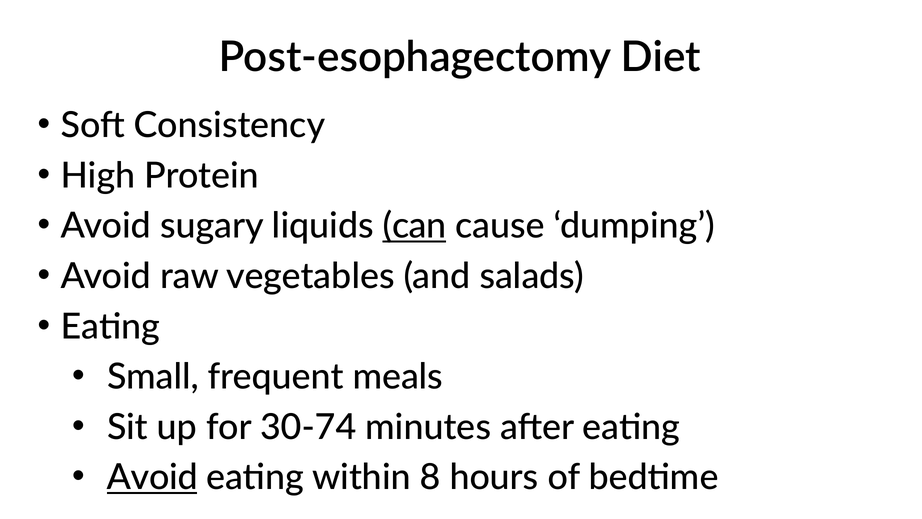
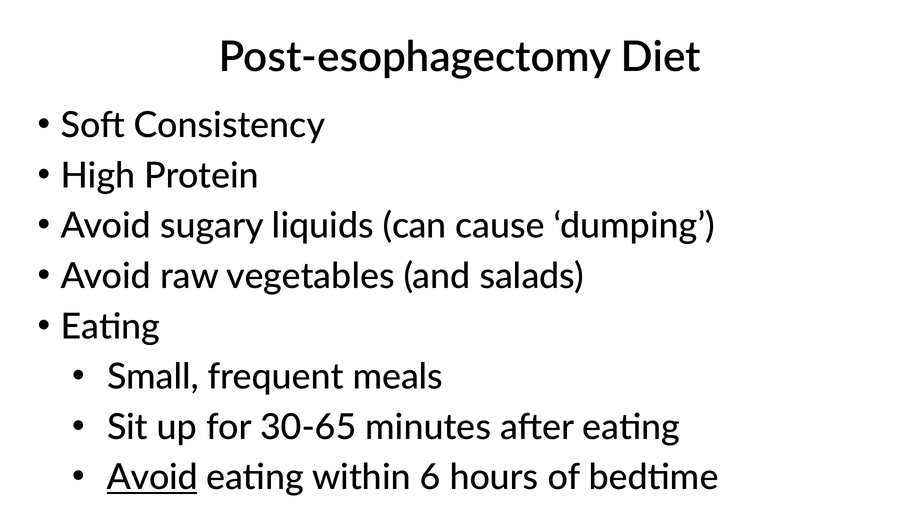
can underline: present -> none (415, 226)
30-74: 30-74 -> 30-65 (308, 427)
8: 8 -> 6 (430, 477)
